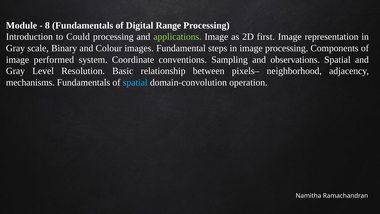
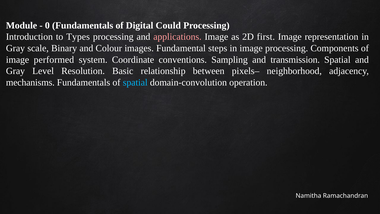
8: 8 -> 0 (47, 25)
Range: Range -> Could (168, 25)
Could: Could -> Types (78, 37)
applications colour: light green -> pink (177, 37)
observations: observations -> transmission (295, 60)
